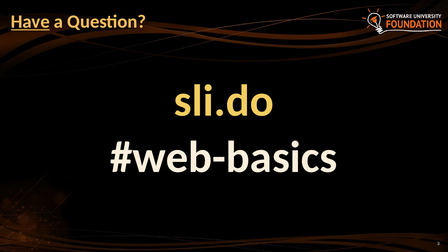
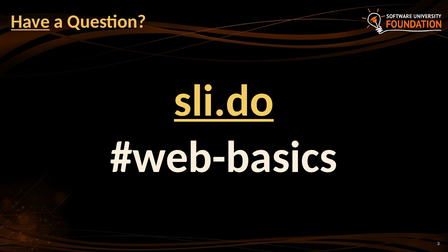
sli.do underline: none -> present (224, 101)
